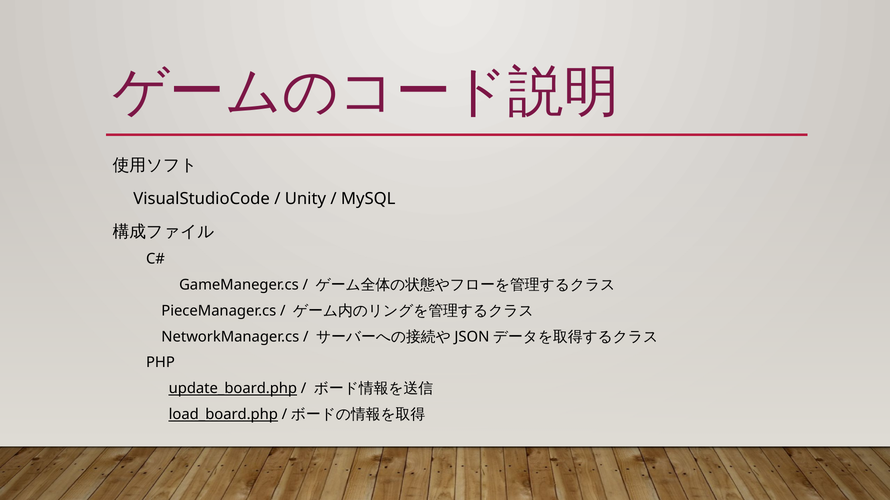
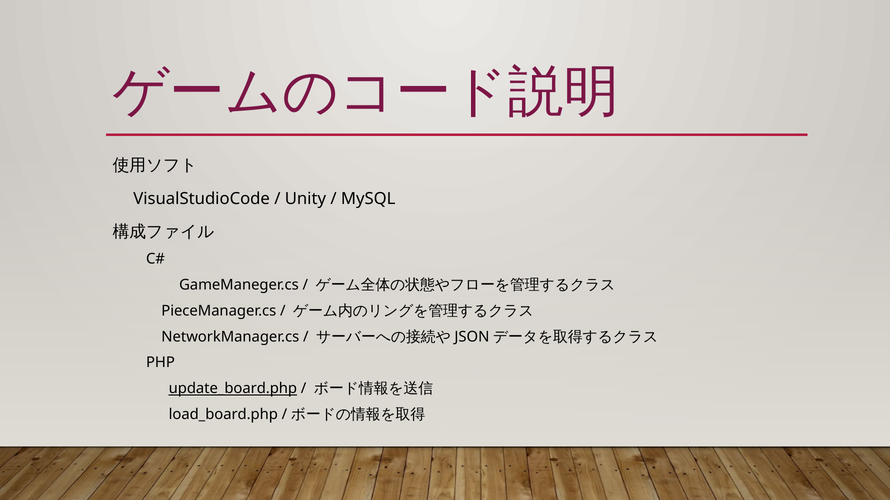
load_board.php underline: present -> none (223, 415)
